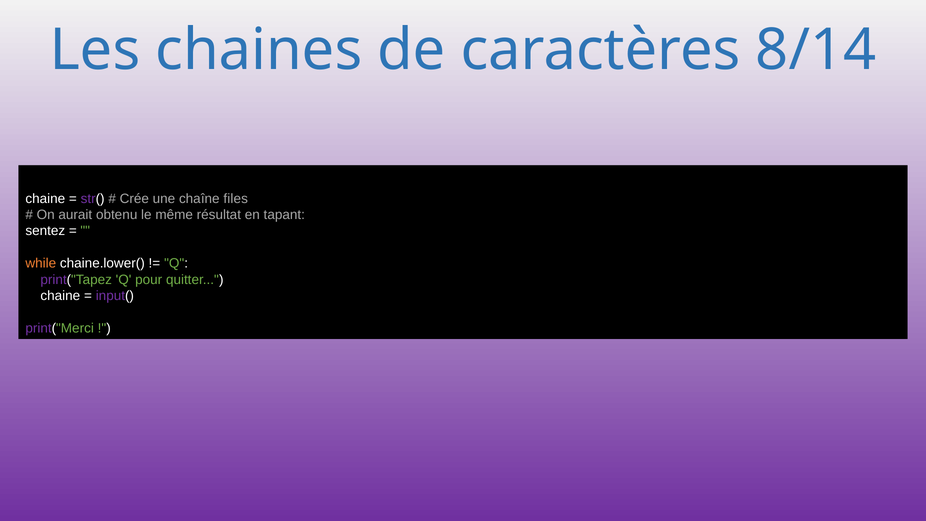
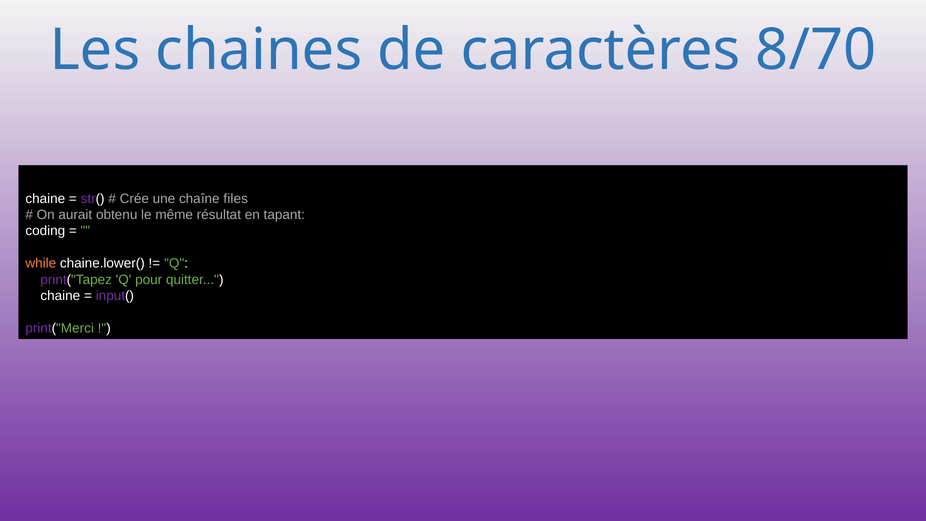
8/14: 8/14 -> 8/70 (816, 50)
sentez: sentez -> coding (45, 231)
